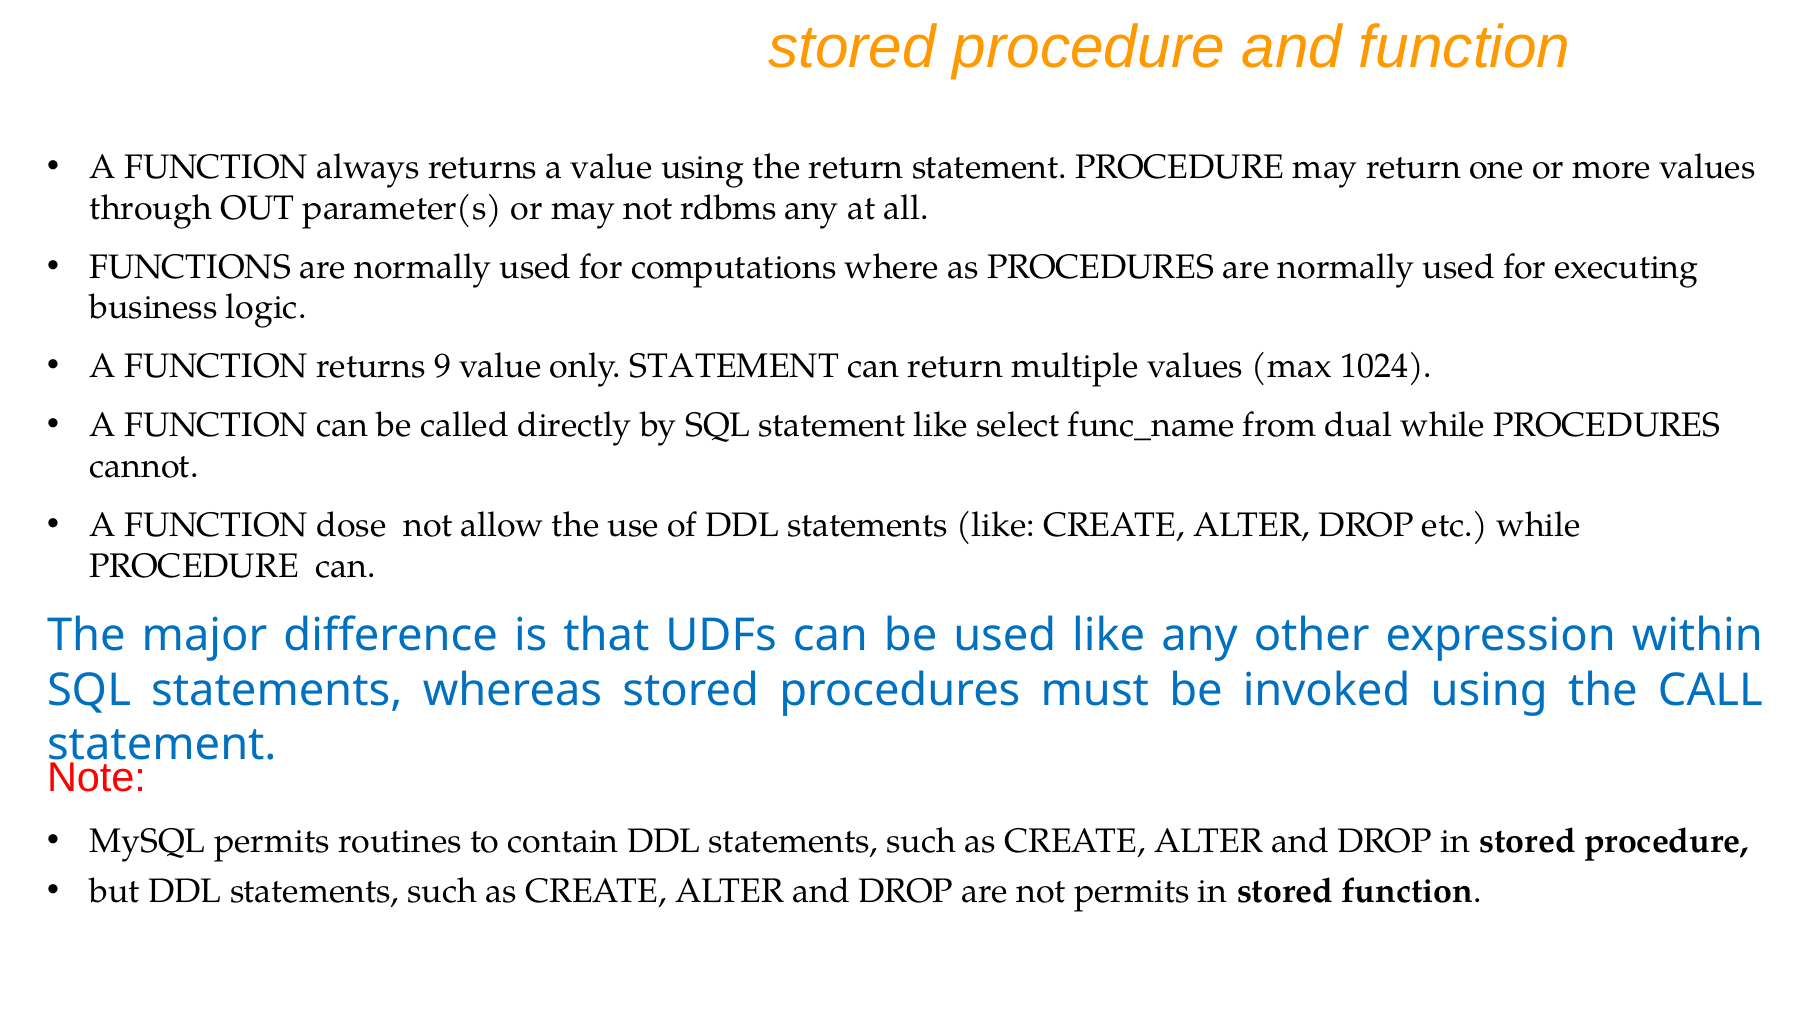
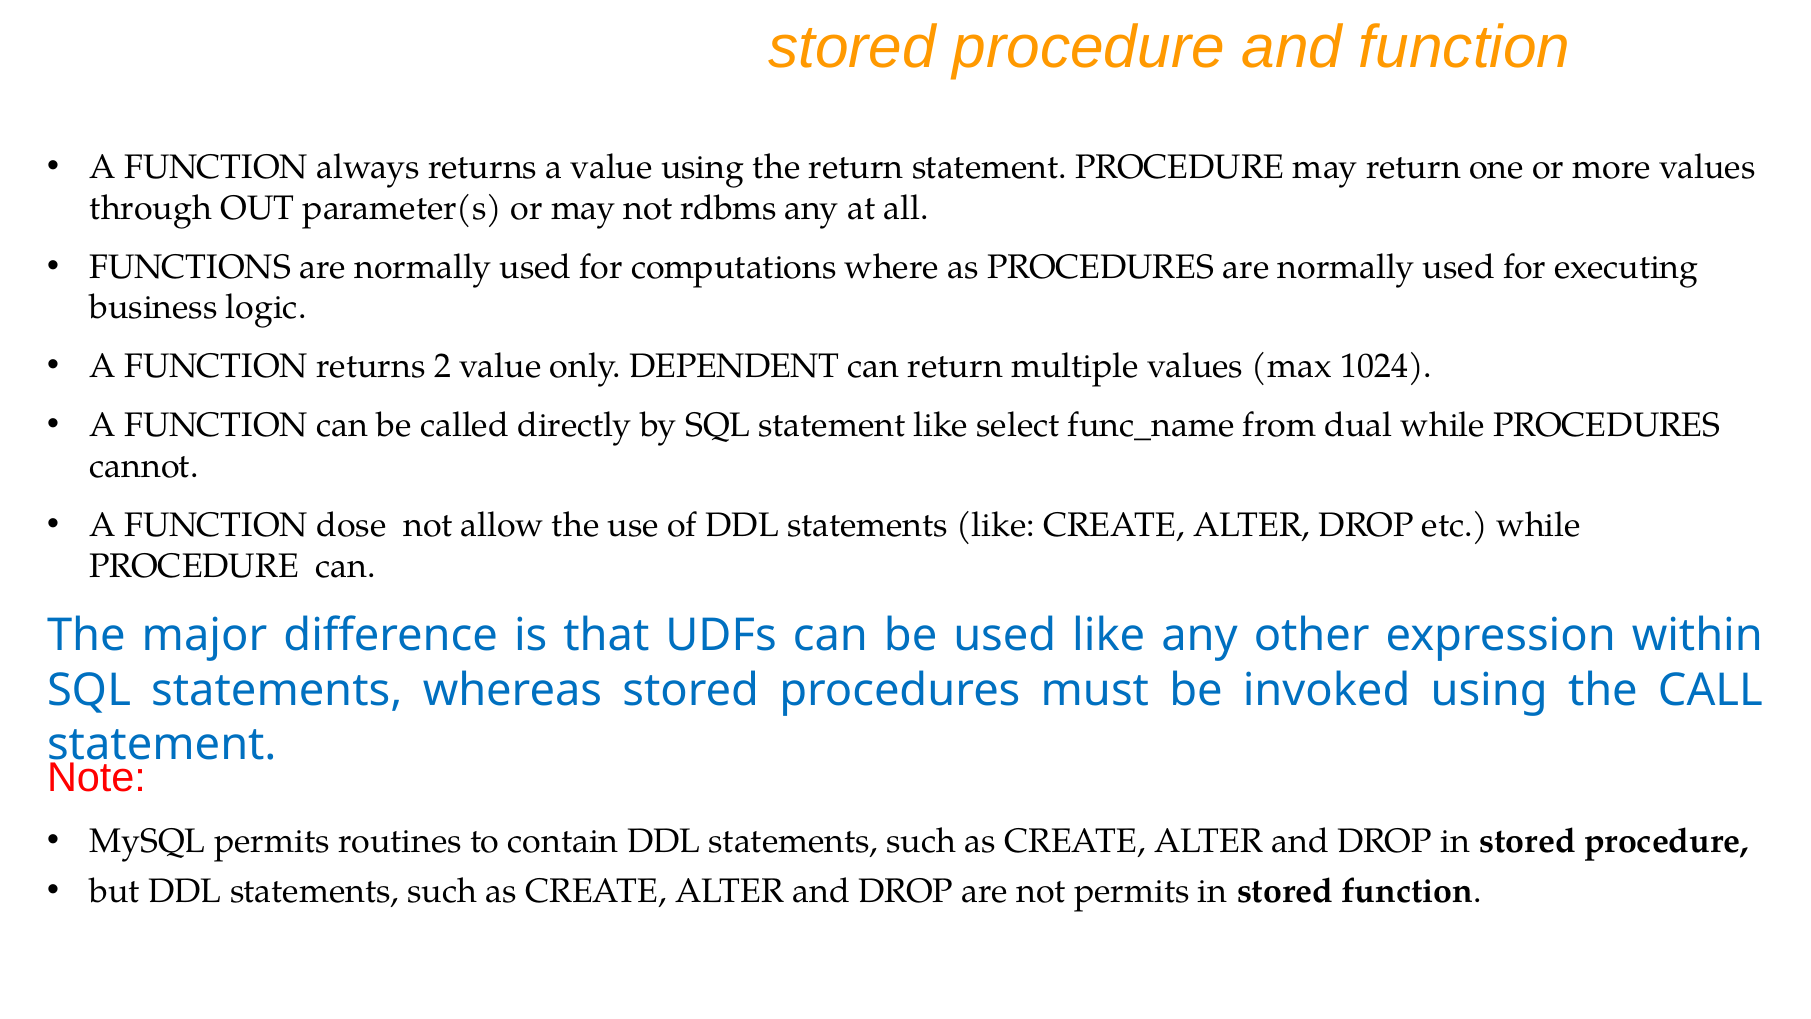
9: 9 -> 2 (443, 366)
only STATEMENT: STATEMENT -> DEPENDENT (735, 366)
